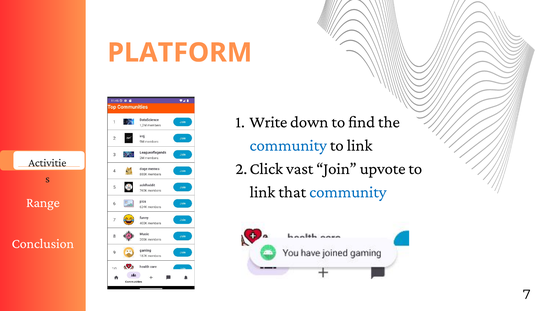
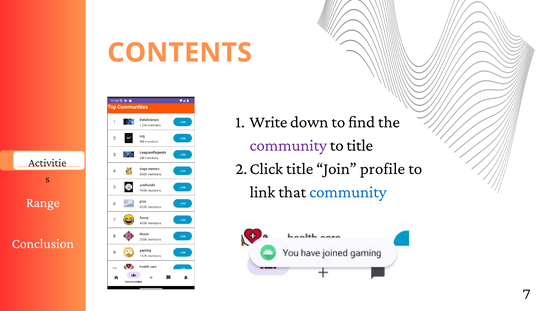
PLATFORM: PLATFORM -> CONTENTS (180, 53)
community colour: blue -> purple (288, 145)
link: link -> title (360, 145)
vast: vast -> title (300, 169)
upvote: upvote -> profile (382, 169)
